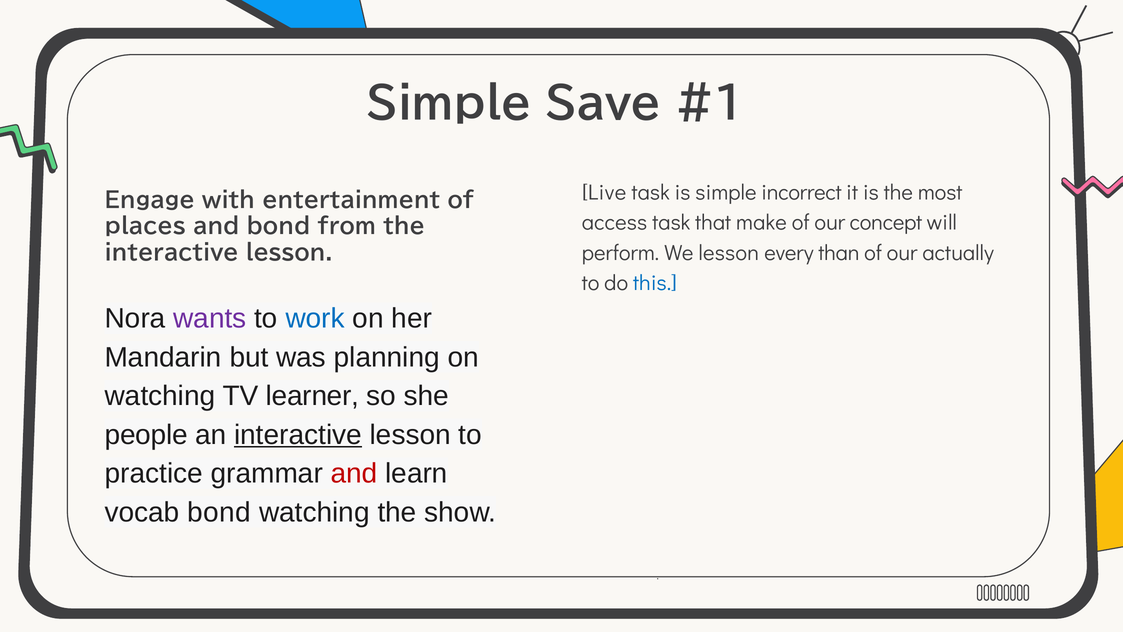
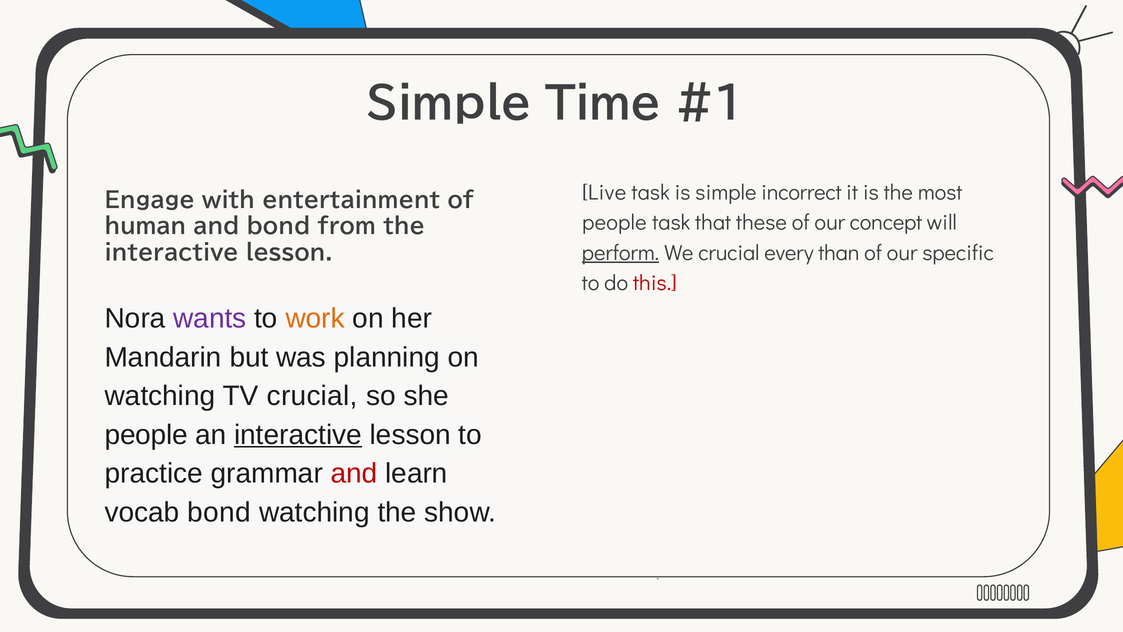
Save: Save -> Time (603, 105)
access: access -> people (614, 223)
make: make -> these (762, 223)
places: places -> human (145, 227)
perform underline: none -> present (620, 253)
We lesson: lesson -> crucial (729, 253)
actually: actually -> specific (958, 253)
this colour: blue -> red (655, 283)
work colour: blue -> orange (315, 318)
TV learner: learner -> crucial (312, 396)
